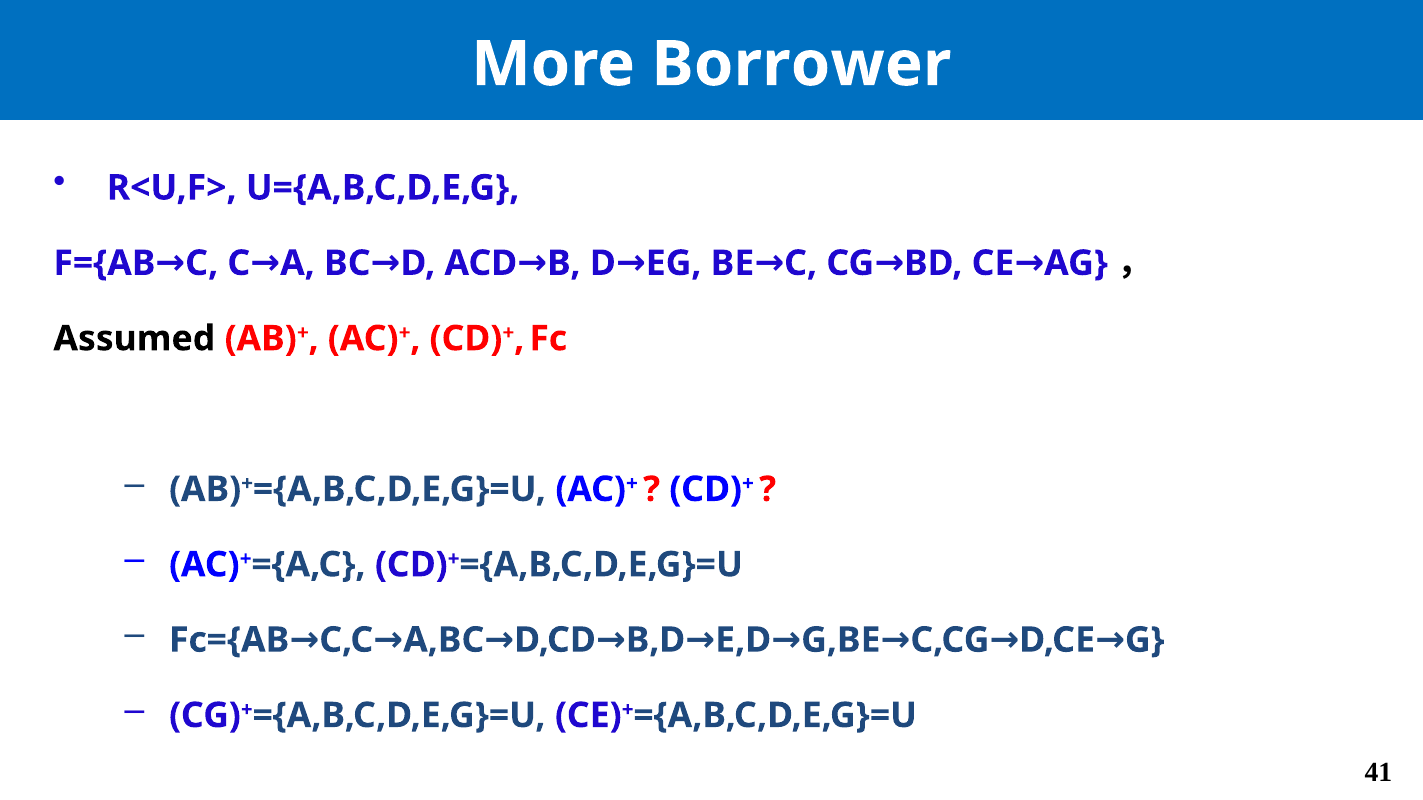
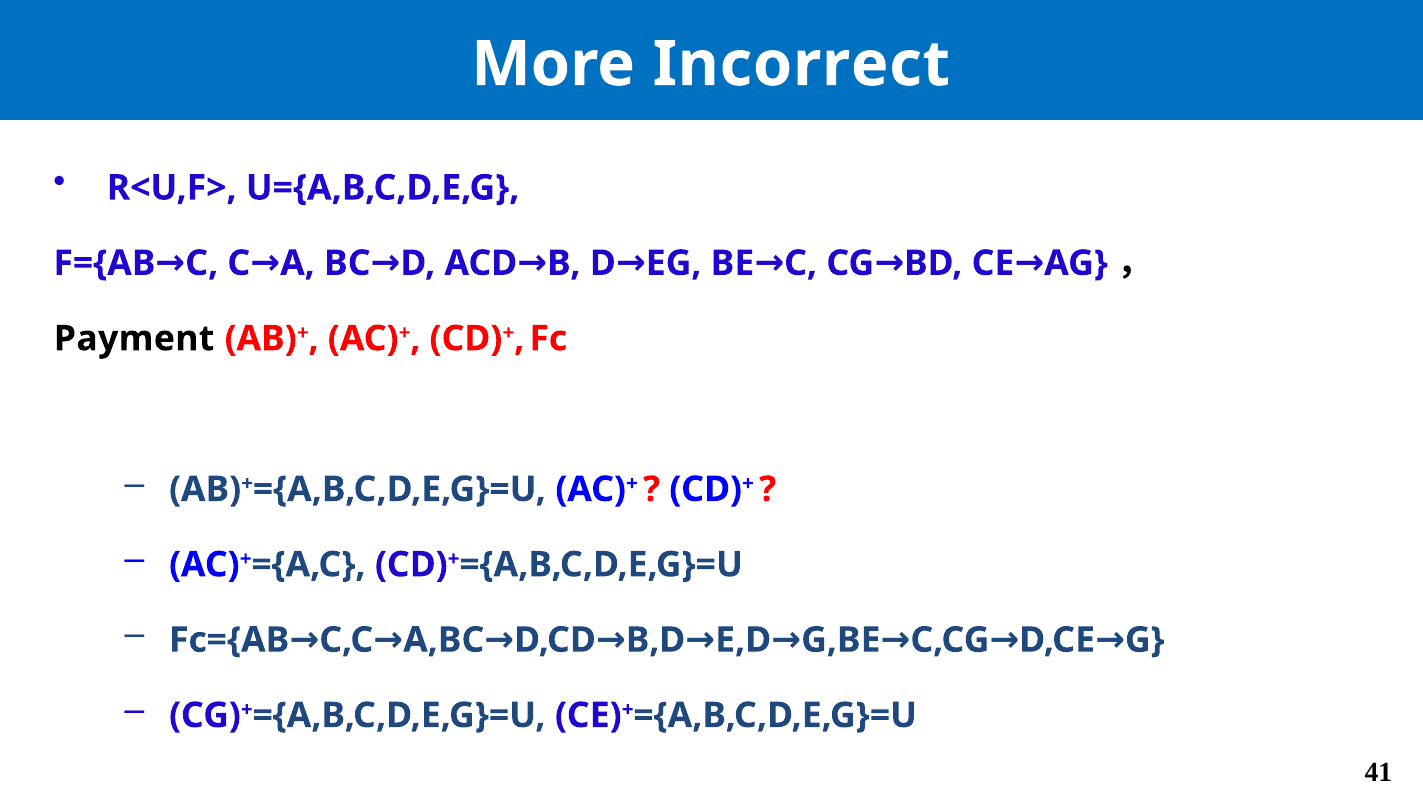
Borrower: Borrower -> Incorrect (801, 64)
Assumed: Assumed -> Payment (134, 339)
